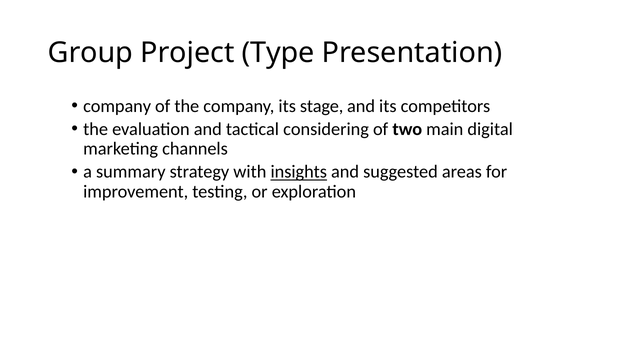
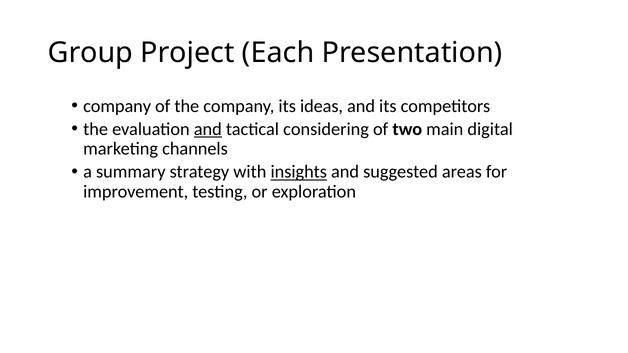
Type: Type -> Each (278, 53)
stage: stage -> ideas (322, 106)
and underline: none -> present (208, 129)
